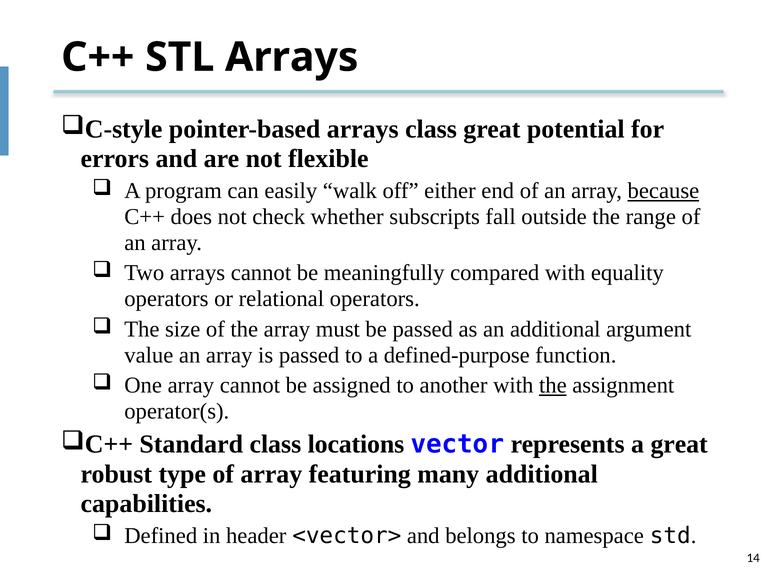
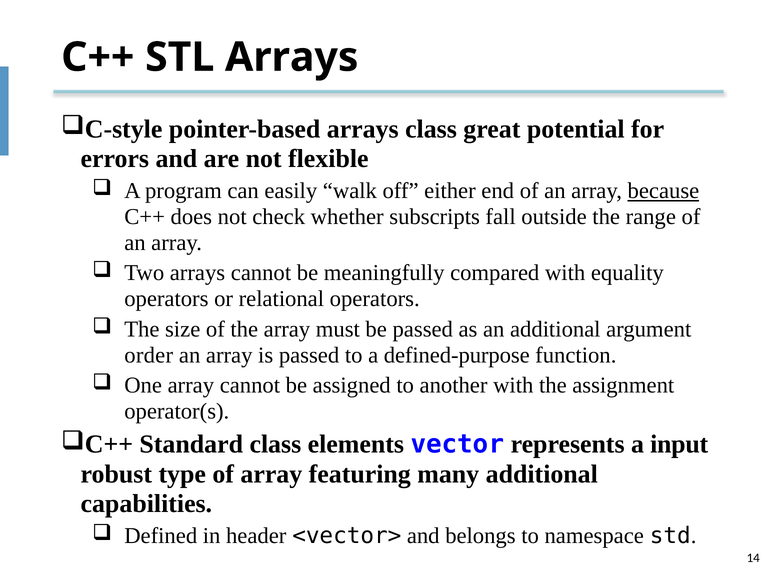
value: value -> order (149, 355)
the underline: present -> none (553, 385)
locations: locations -> elements (356, 444)
a great: great -> input (679, 444)
